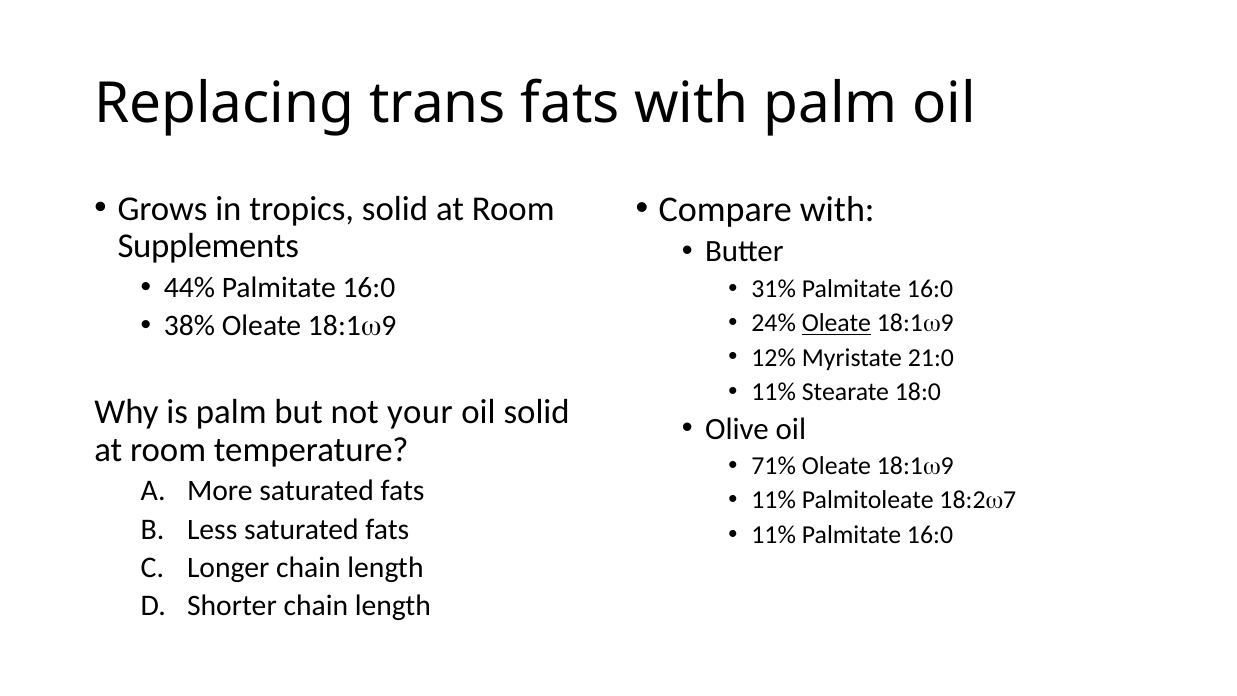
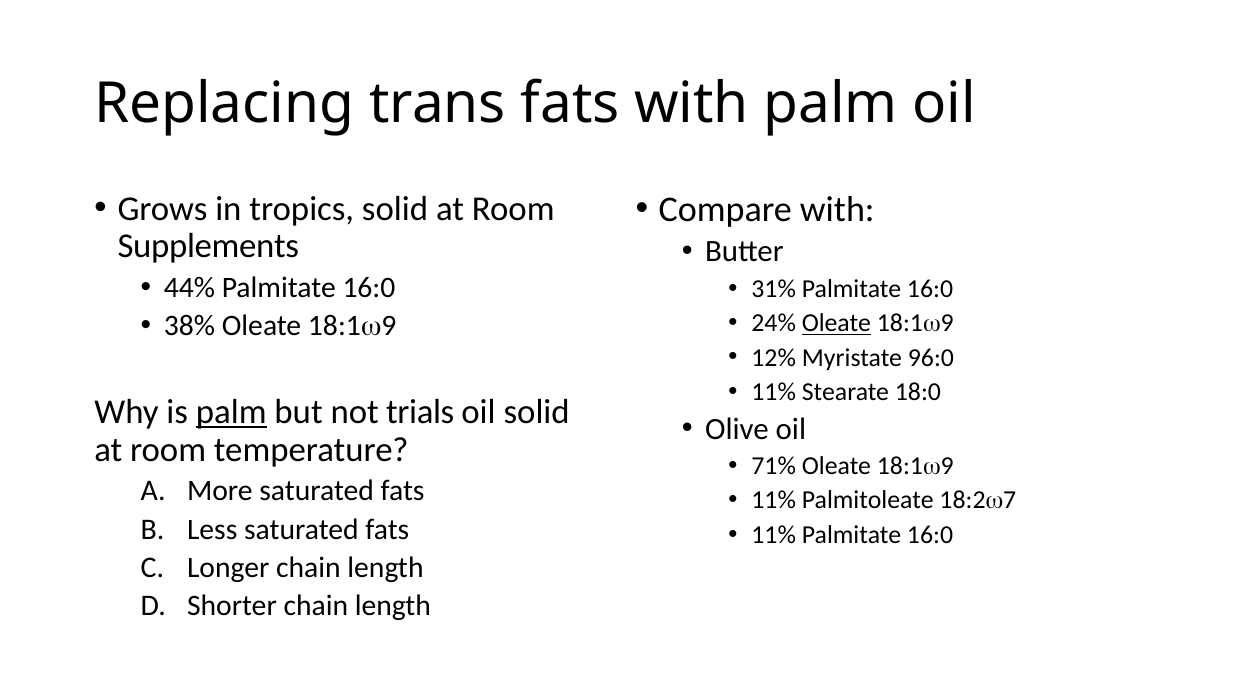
21:0: 21:0 -> 96:0 (931, 357)
palm underline: none -> present (231, 412)
your: your -> trials (420, 412)
